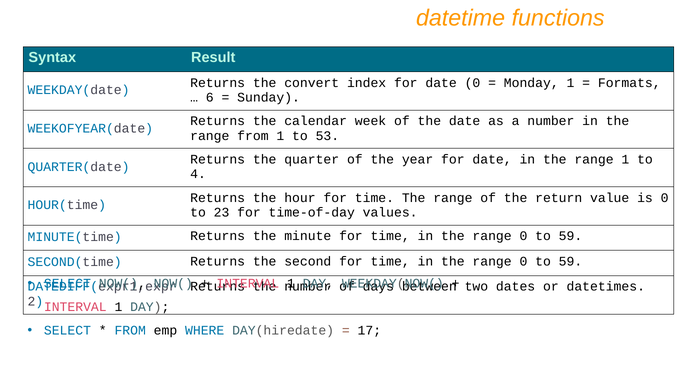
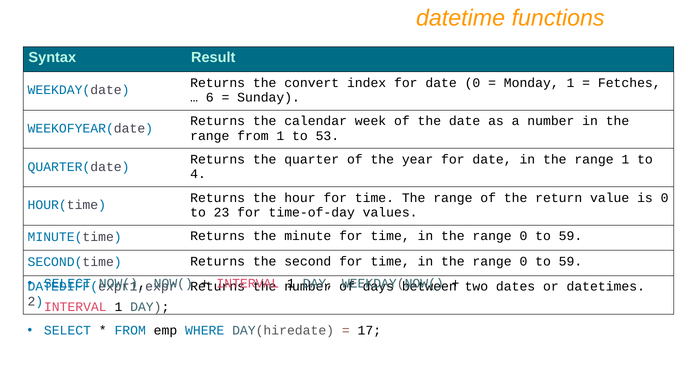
Formats: Formats -> Fetches (629, 83)
